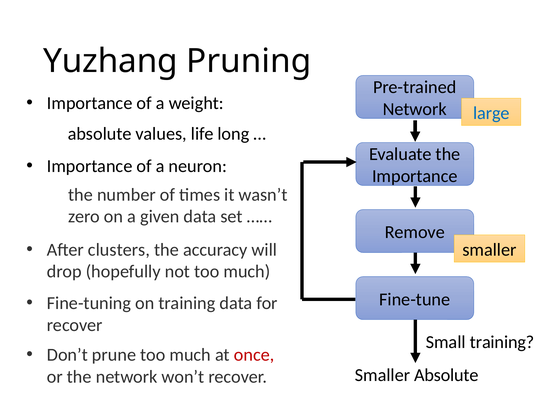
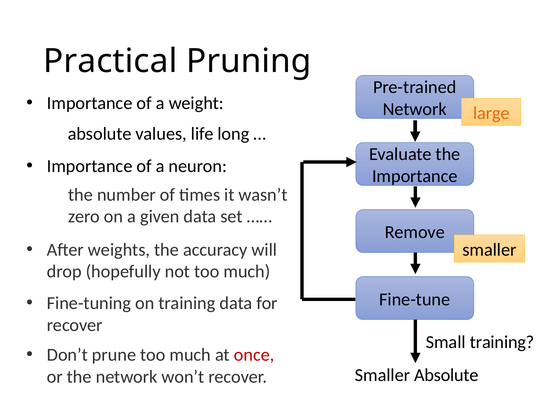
Yuzhang: Yuzhang -> Practical (110, 61)
large colour: blue -> orange (491, 113)
clusters: clusters -> weights (119, 250)
